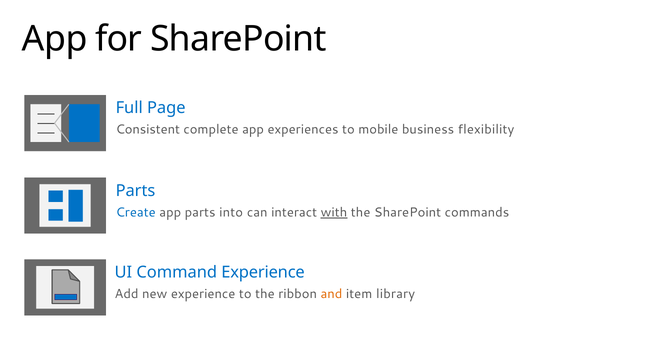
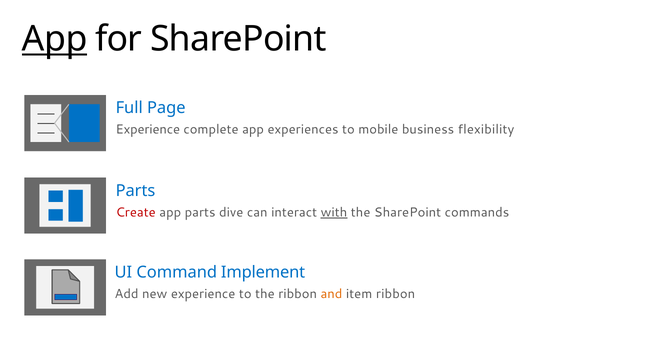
App underline: none -> present (55, 39)
Consistent: Consistent -> Experience (148, 130)
Create colour: blue -> red (136, 212)
into: into -> dive (231, 212)
Command Experience: Experience -> Implement (263, 272)
item library: library -> ribbon (396, 294)
